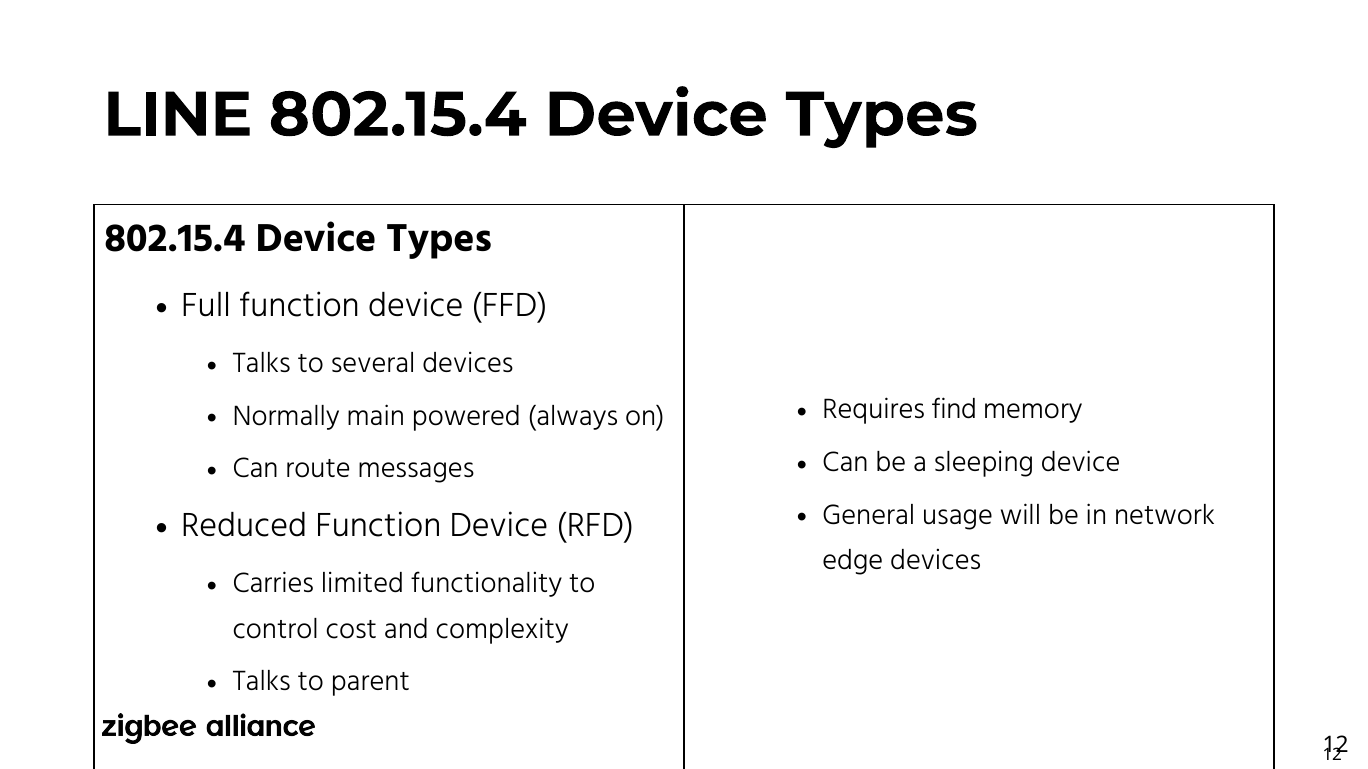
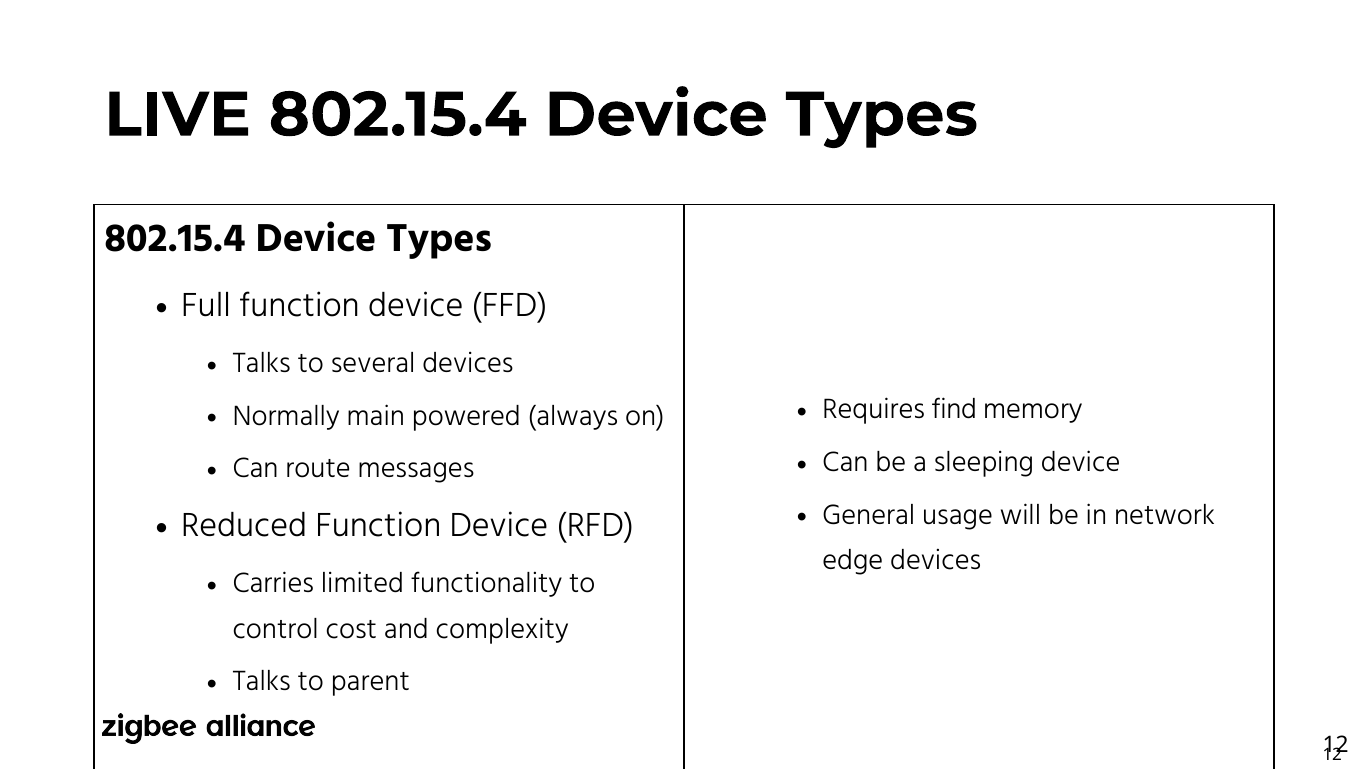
LINE: LINE -> LIVE (178, 115)
